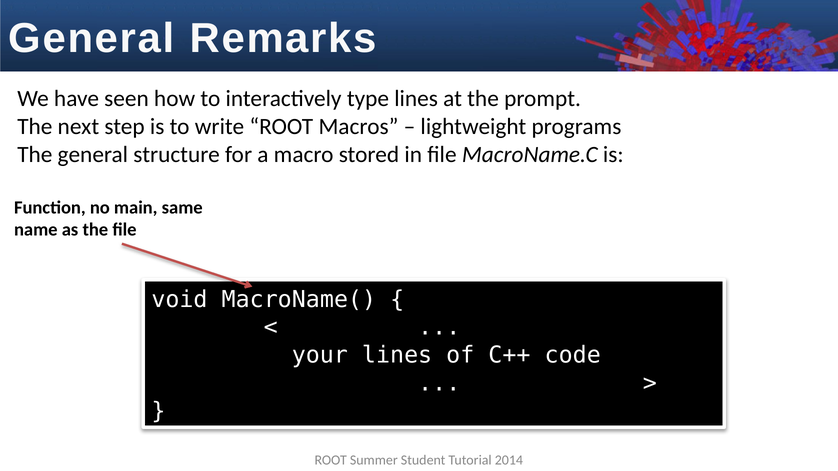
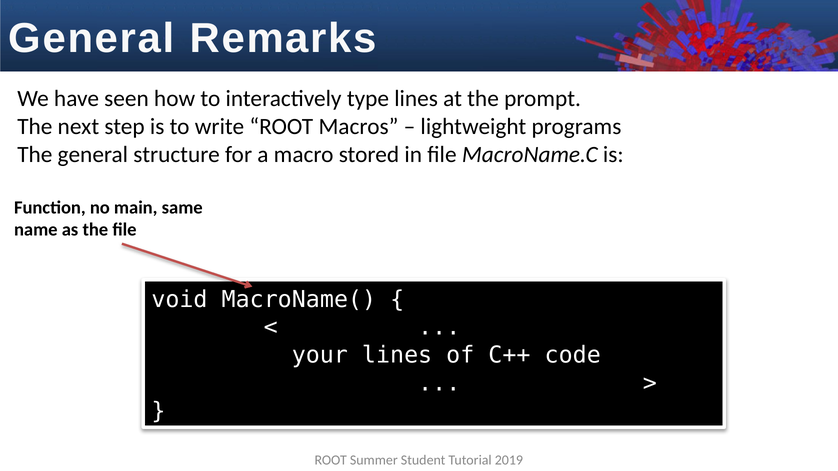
2014: 2014 -> 2019 (509, 461)
